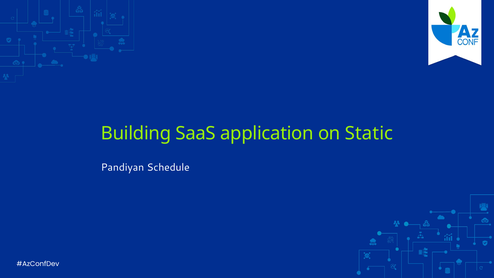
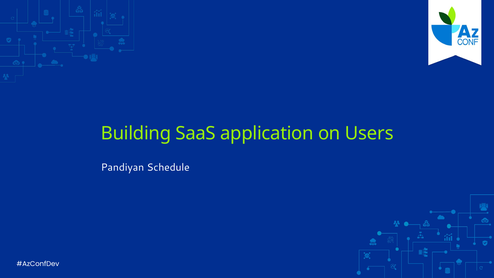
Static: Static -> Users (369, 133)
